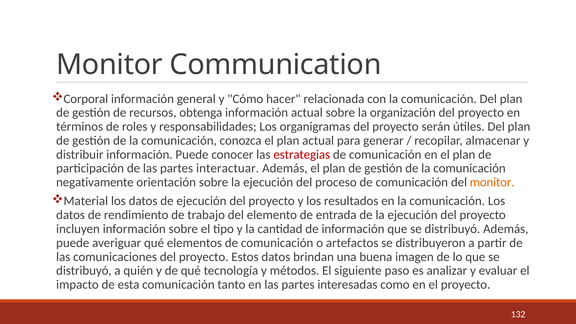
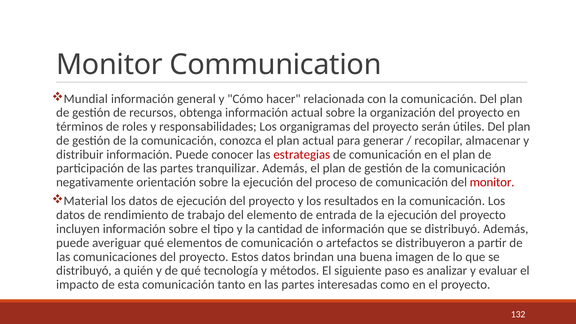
Corporal: Corporal -> Mundial (86, 99)
interactuar: interactuar -> tranquilizar (228, 168)
monitor colour: orange -> red (492, 182)
